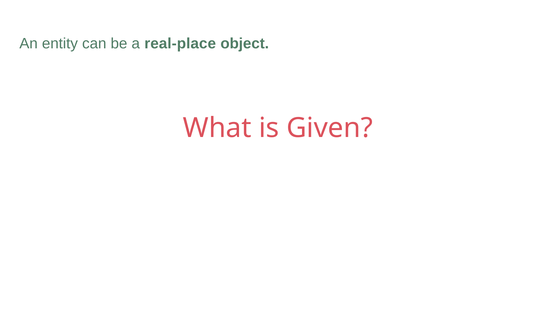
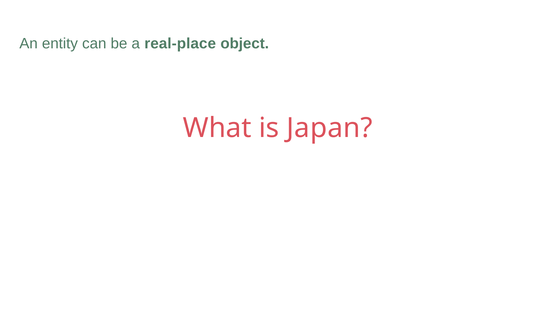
Given: Given -> Japan (330, 128)
